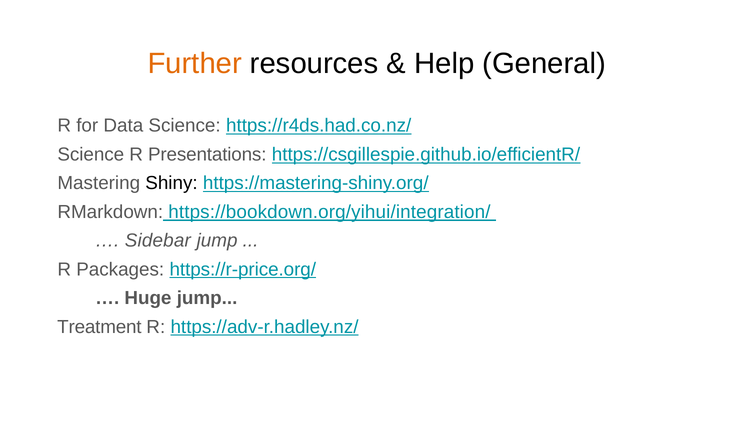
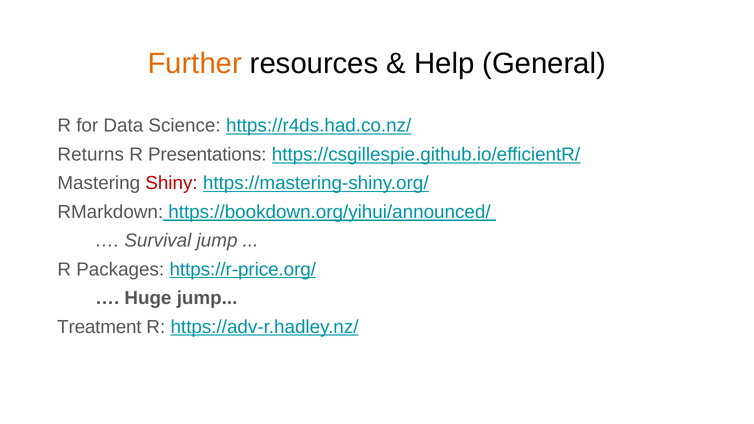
Science: Science -> Returns (91, 155)
Shiny colour: black -> red (171, 183)
https://bookdown.org/yihui/integration/: https://bookdown.org/yihui/integration/ -> https://bookdown.org/yihui/announced/ (329, 212)
Sidebar: Sidebar -> Survival (158, 241)
